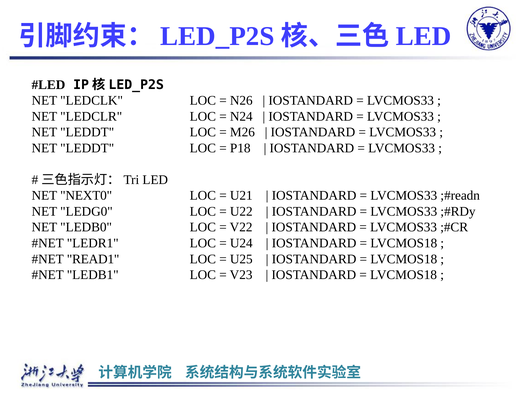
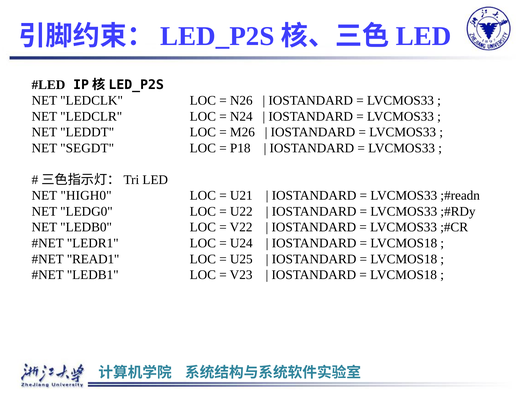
LEDDT: LEDDT -> SEGDT (87, 148)
NEXT0: NEXT0 -> HIGH0 (86, 195)
